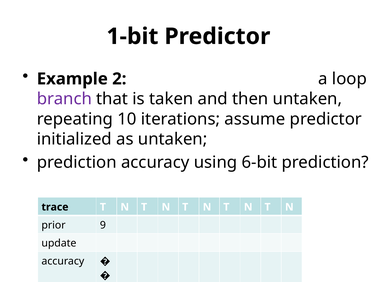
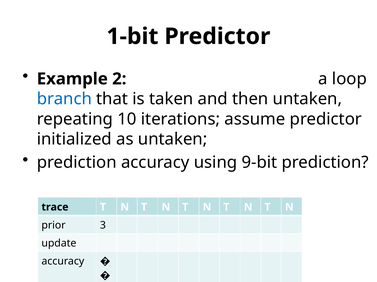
branch colour: purple -> blue (64, 99)
6-bit: 6-bit -> 9-bit (259, 163)
9: 9 -> 3 (103, 226)
